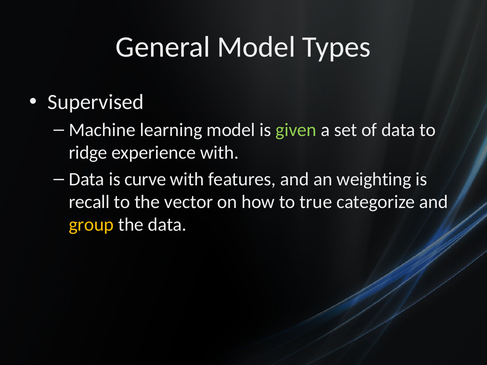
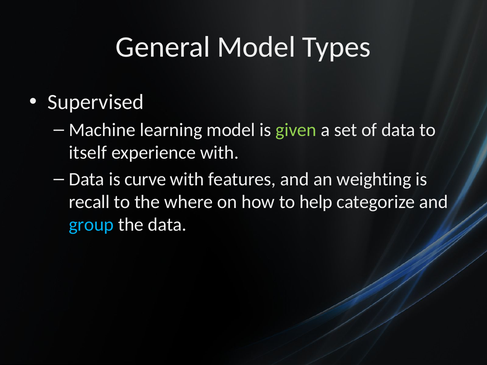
ridge: ridge -> itself (88, 153)
vector: vector -> where (189, 202)
true: true -> help (316, 202)
group colour: yellow -> light blue (91, 225)
